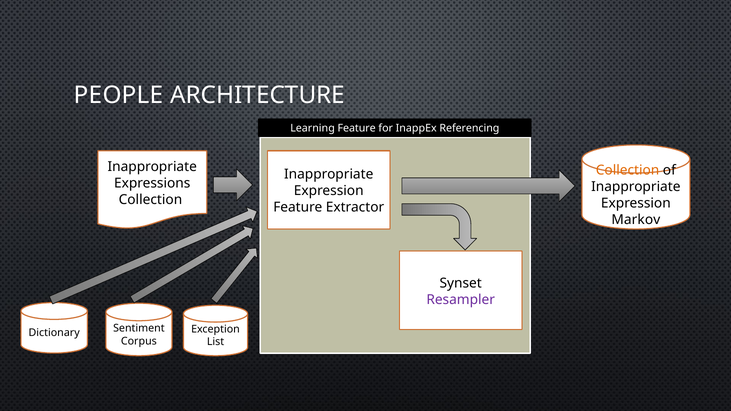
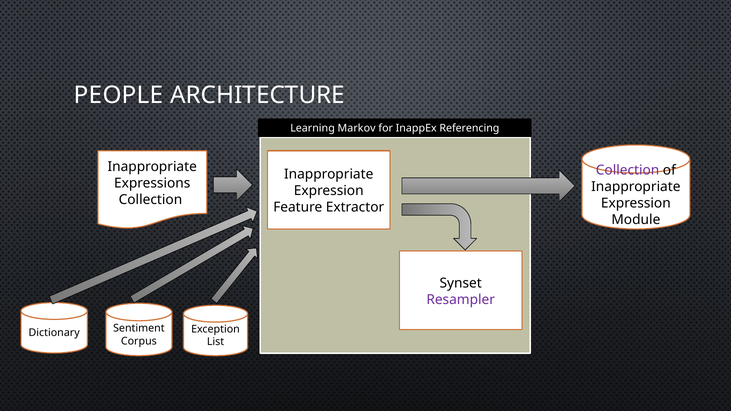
Learning Feature: Feature -> Markov (357, 128)
Collection colour: orange -> purple (628, 170)
Markov: Markov -> Module (636, 220)
